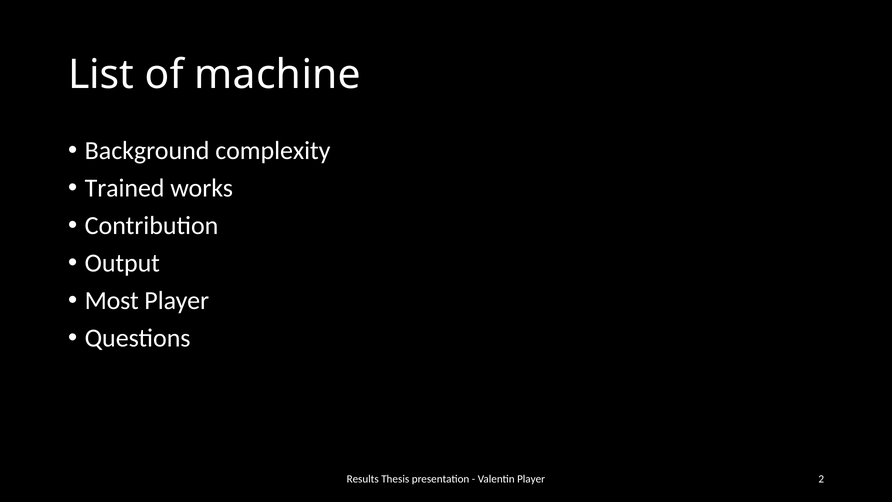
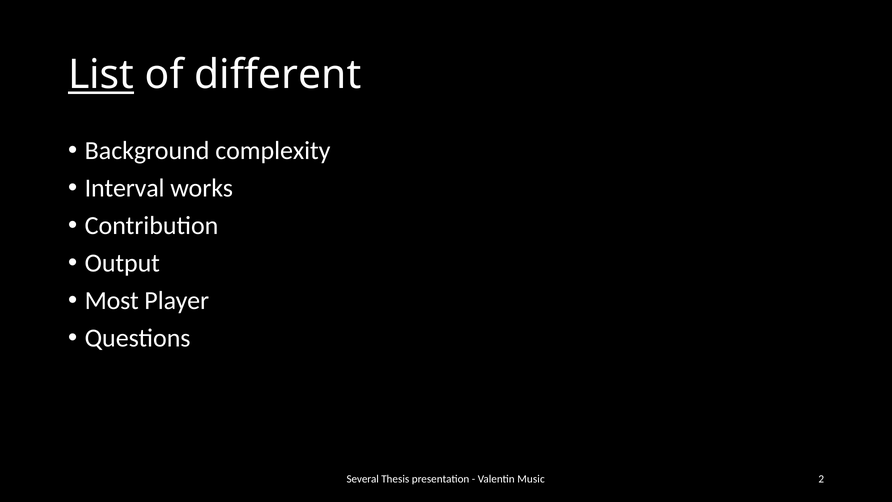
List underline: none -> present (101, 75)
machine: machine -> different (278, 75)
Trained: Trained -> Interval (125, 188)
Results: Results -> Several (363, 479)
Valentin Player: Player -> Music (531, 479)
